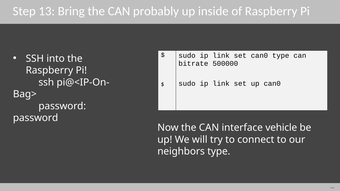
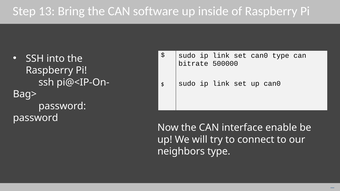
probably: probably -> software (156, 11)
vehicle: vehicle -> enable (281, 128)
